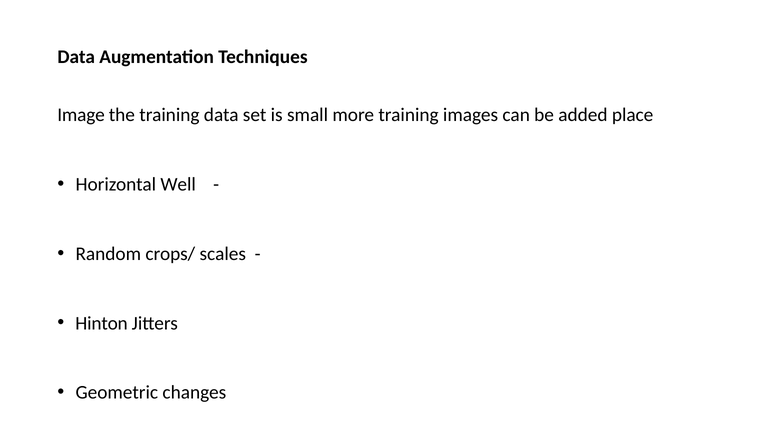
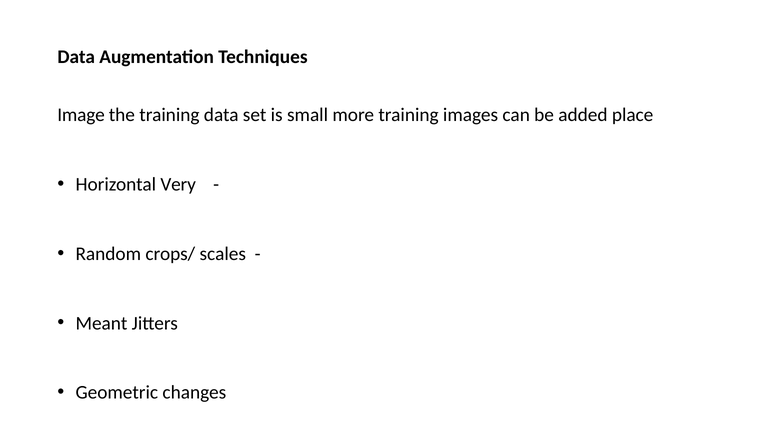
Well: Well -> Very (178, 184)
Hinton: Hinton -> Meant (101, 323)
